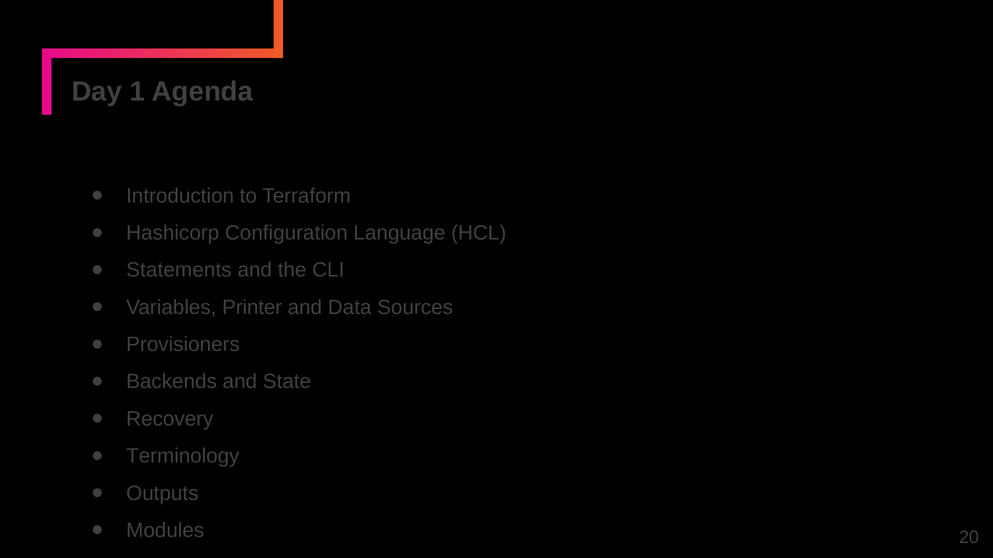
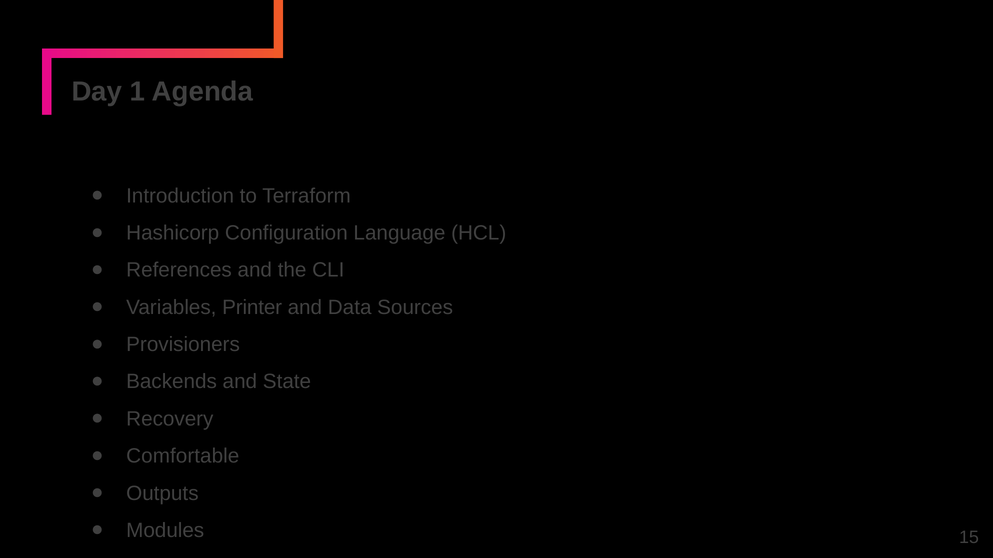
Statements: Statements -> References (179, 270)
Terminology: Terminology -> Comfortable (183, 456)
20: 20 -> 15 (969, 538)
